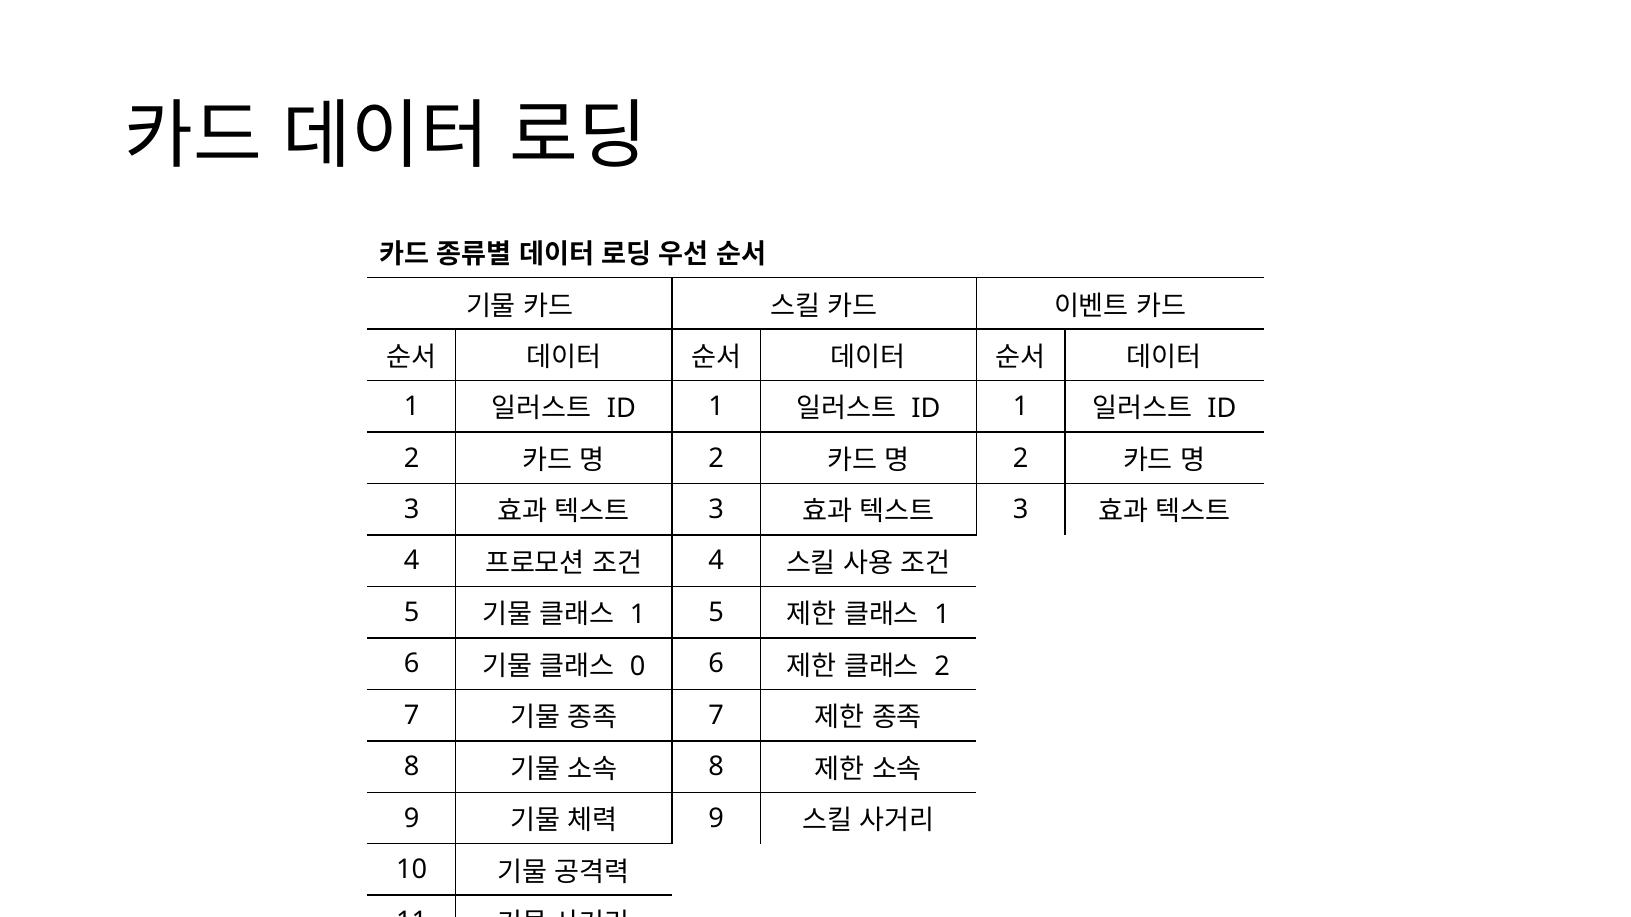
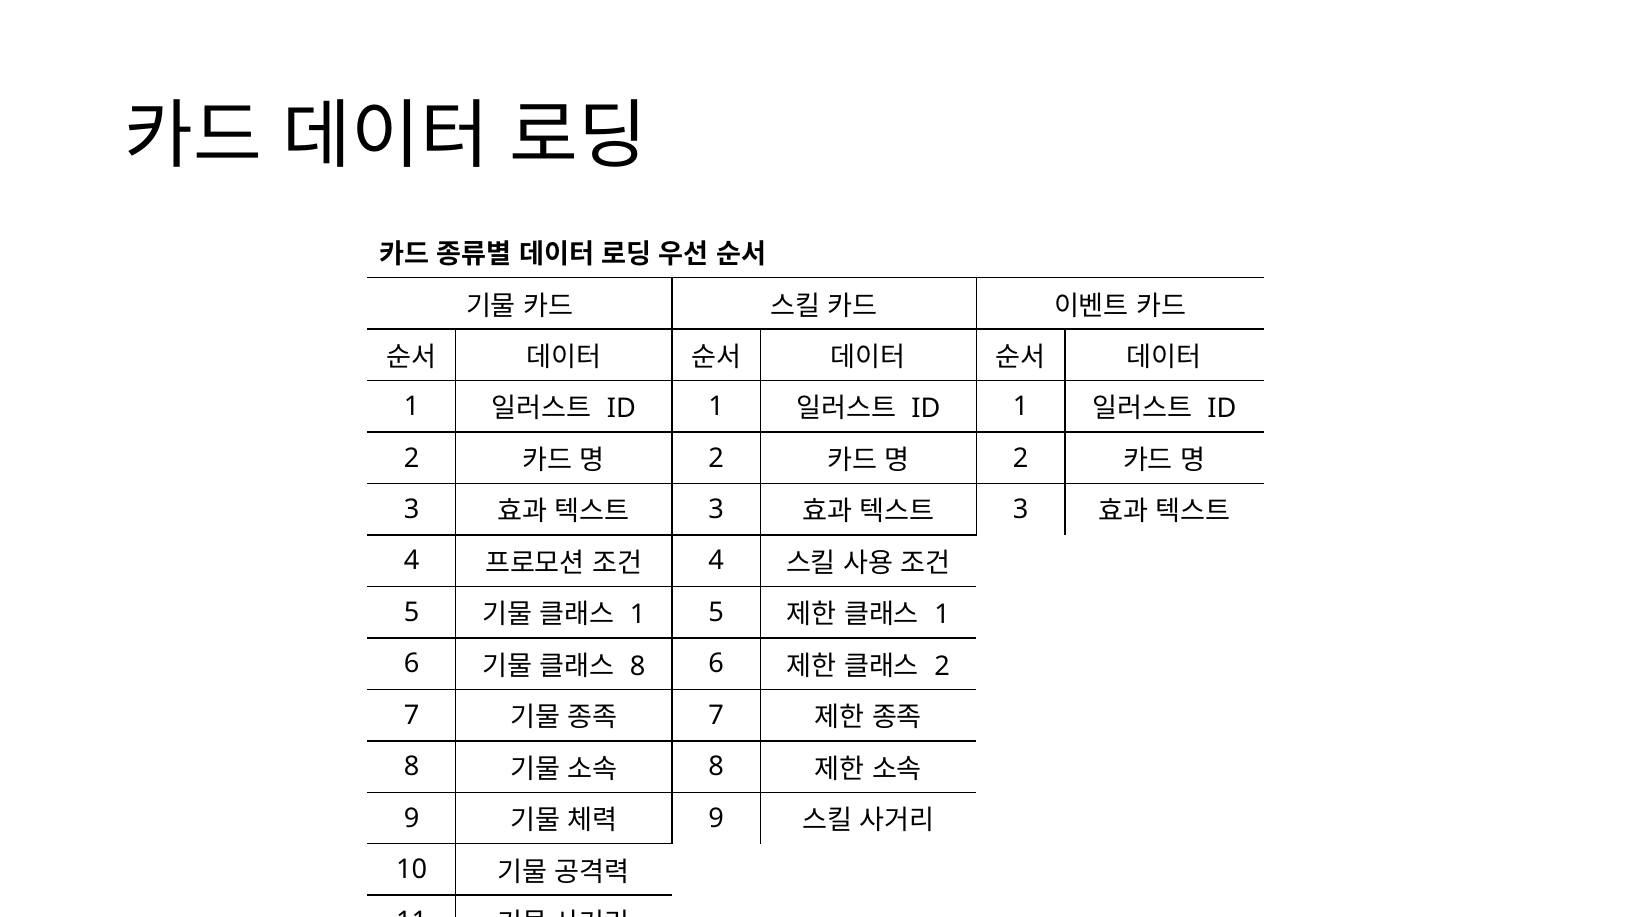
0: 0 -> 8 (638, 667)
